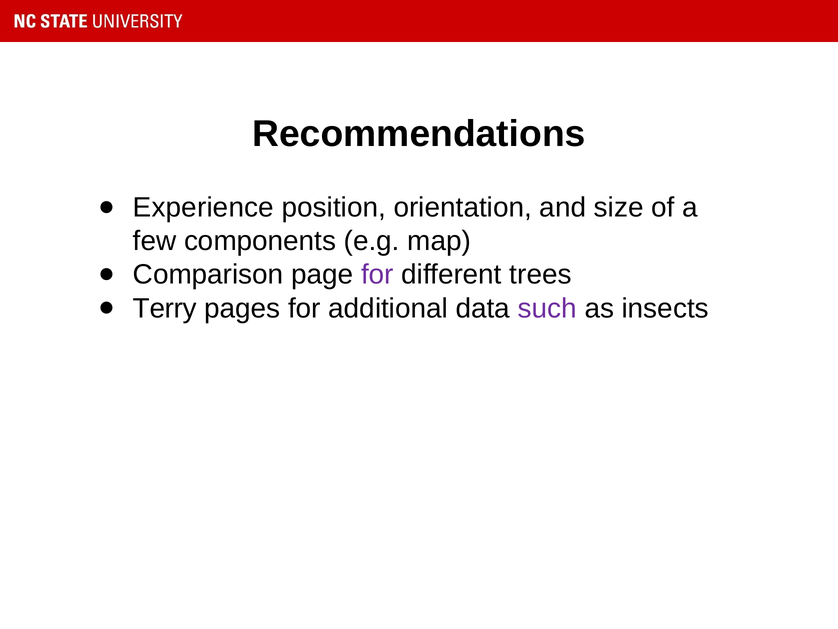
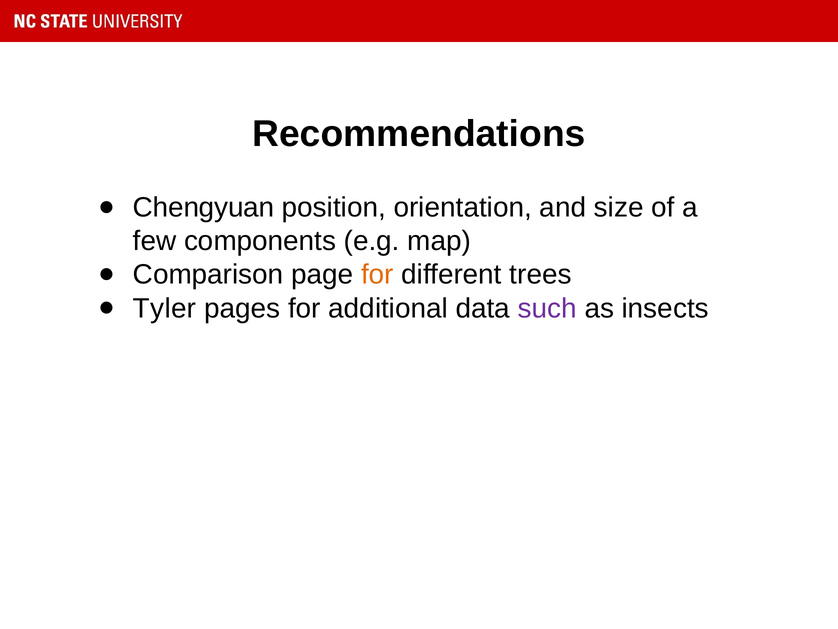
Experience: Experience -> Chengyuan (204, 207)
for colour: purple -> orange (377, 275)
Terry: Terry -> Tyler (165, 308)
